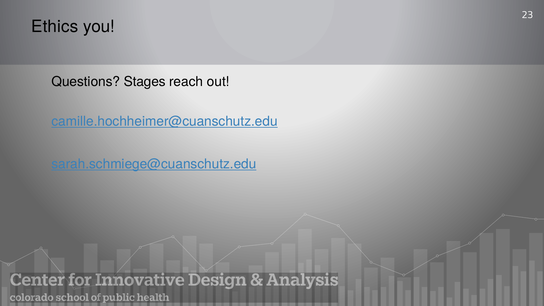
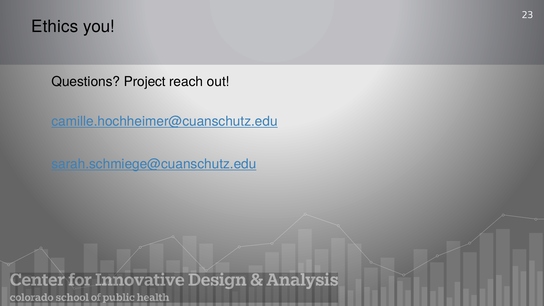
Stages: Stages -> Project (145, 82)
